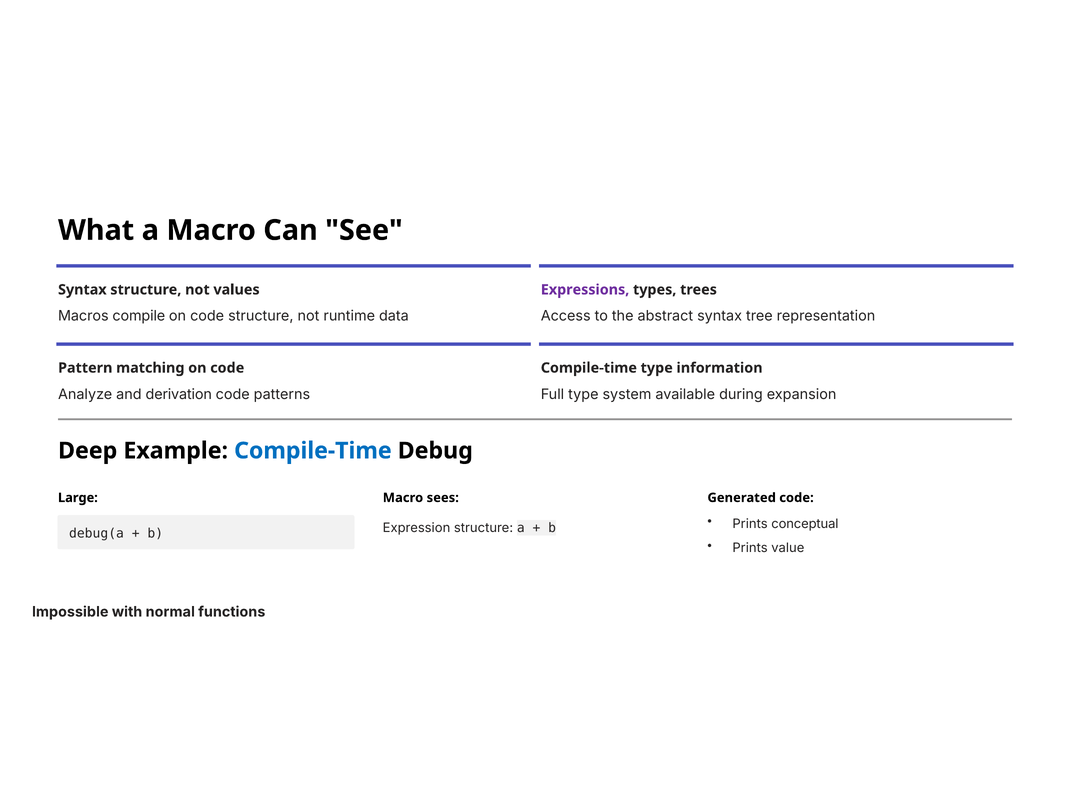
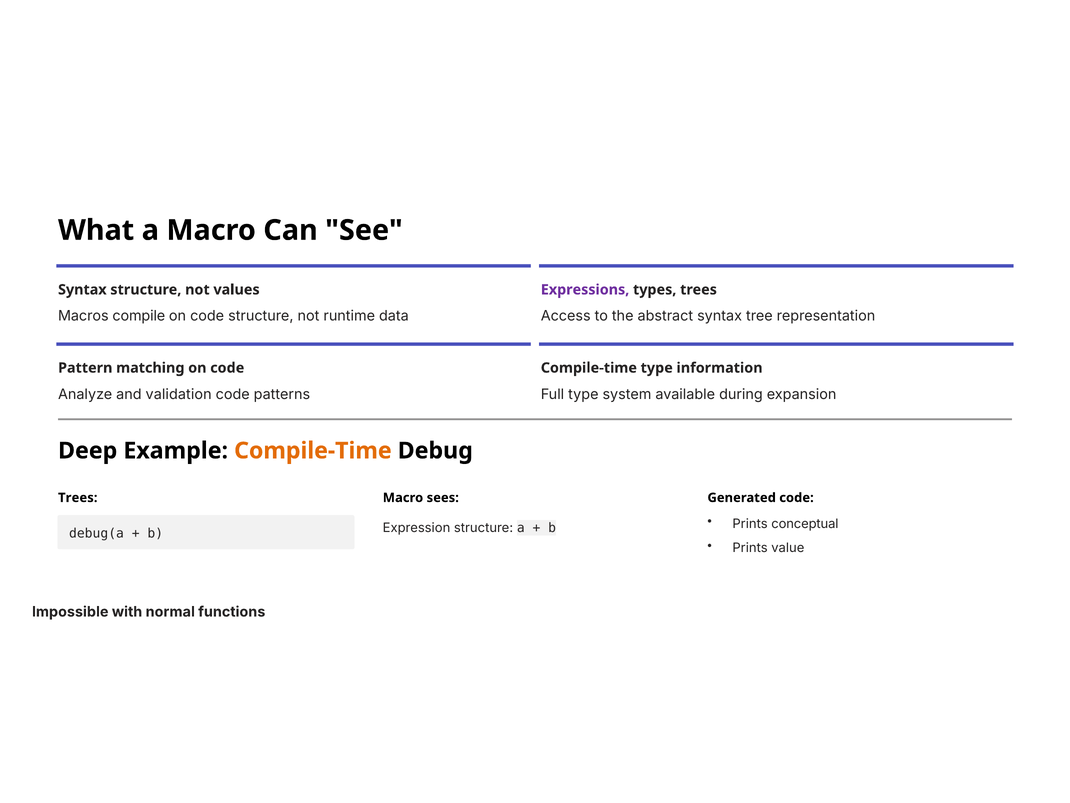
derivation: derivation -> validation (179, 394)
Compile-Time colour: blue -> orange (313, 450)
Large: Large -> Trees (78, 497)
